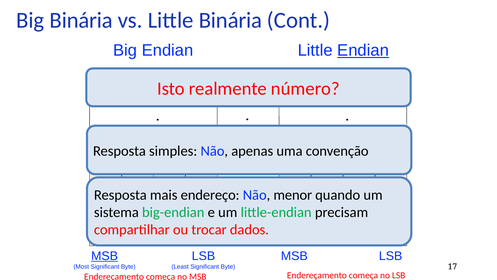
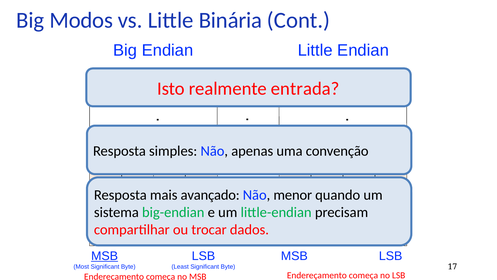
Big Binária: Binária -> Modos (81, 20)
Endian underline: present -> none (363, 50)
número: número -> entrada (305, 89)
endereço: endereço -> avançado (210, 195)
